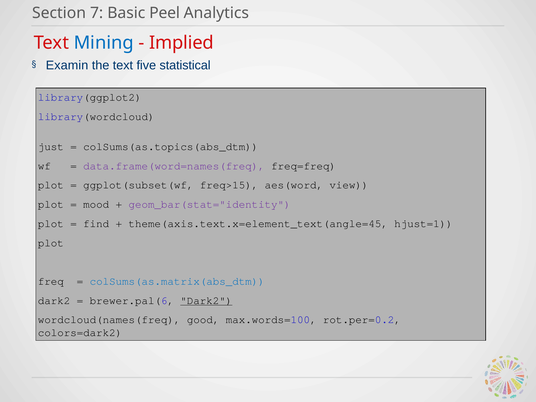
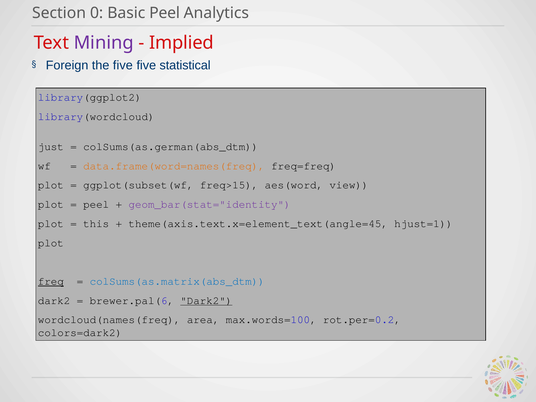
7: 7 -> 0 (97, 13)
Mining colour: blue -> purple (104, 43)
Examin: Examin -> Foreign (67, 65)
the text: text -> five (123, 65)
colSums(as.topics(abs_dtm: colSums(as.topics(abs_dtm -> colSums(as.german(abs_dtm (171, 147)
data.frame(word=names(freq colour: purple -> orange (174, 166)
mood: mood -> peel (96, 204)
find: find -> this (96, 224)
freq underline: none -> present (51, 281)
good: good -> area (203, 320)
